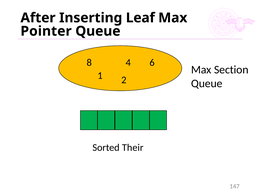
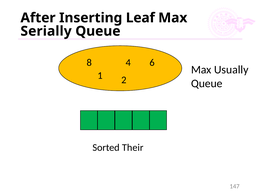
Pointer: Pointer -> Serially (46, 31)
Section: Section -> Usually (231, 70)
